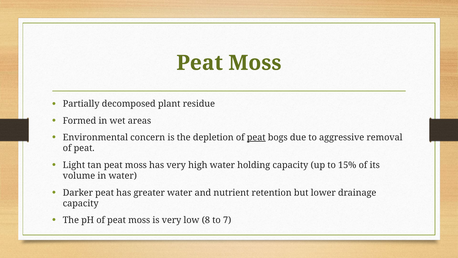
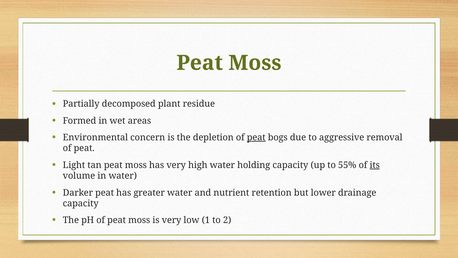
15%: 15% -> 55% (347, 165)
its underline: none -> present (375, 165)
8: 8 -> 1 (206, 220)
7: 7 -> 2 (227, 220)
